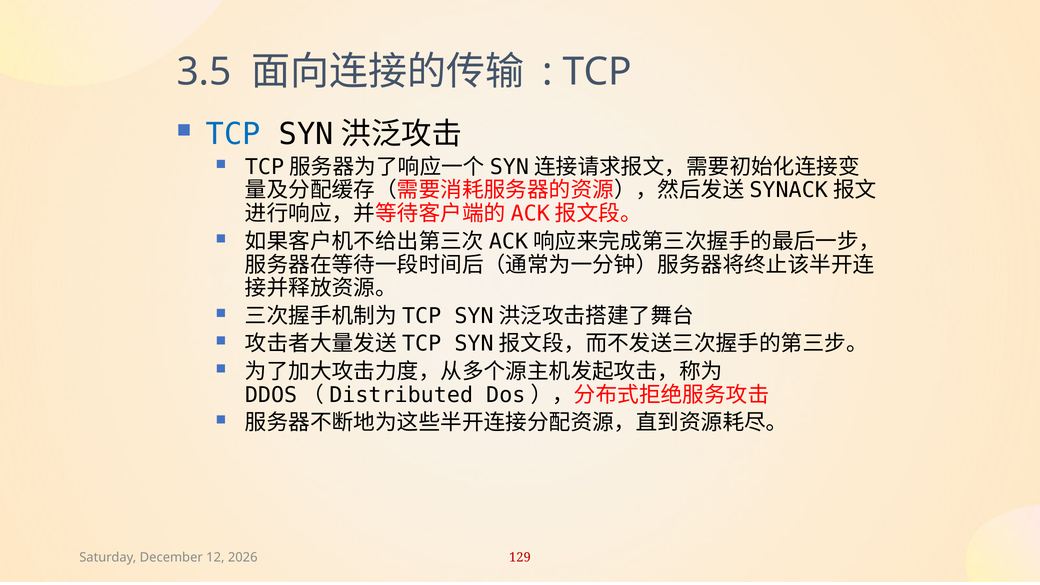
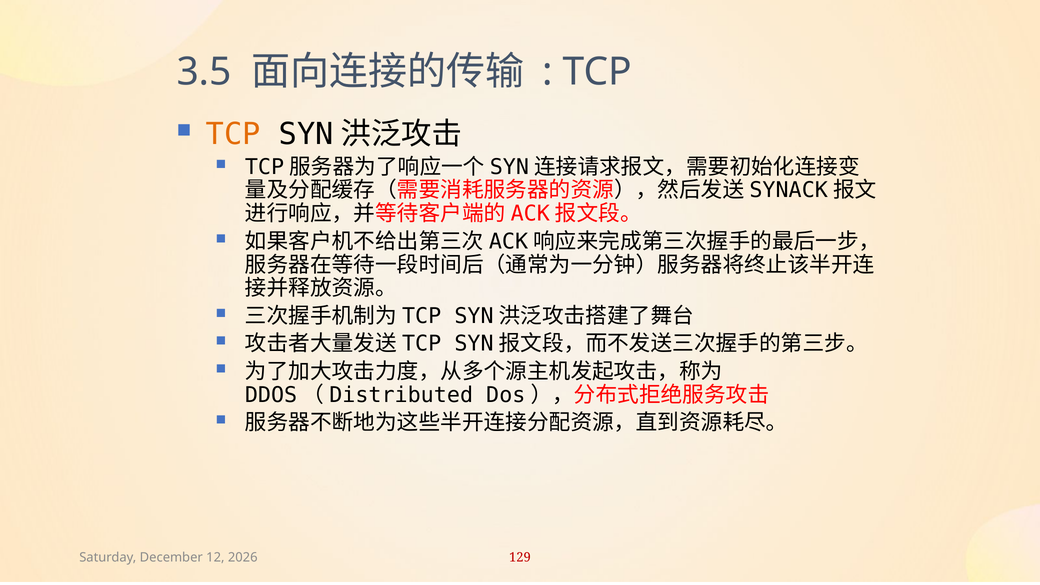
TCP colour: blue -> orange (233, 134)
